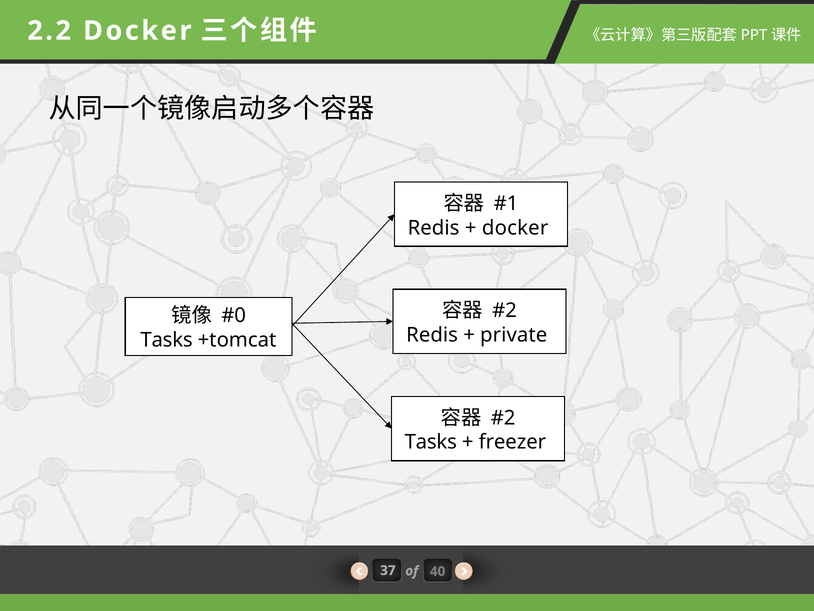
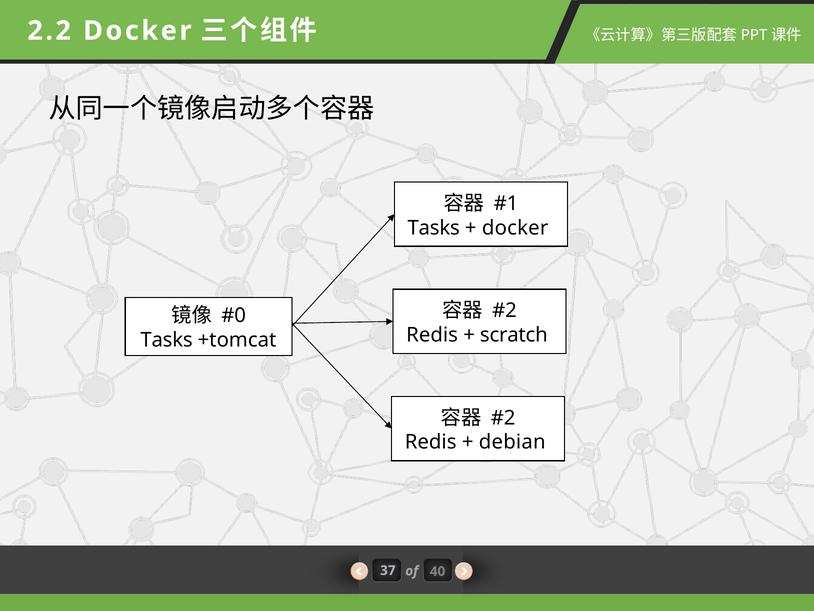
Redis: Redis -> Tasks (434, 228)
private: private -> scratch (514, 335)
Tasks: Tasks -> Redis (431, 442)
freezer: freezer -> debian (512, 442)
